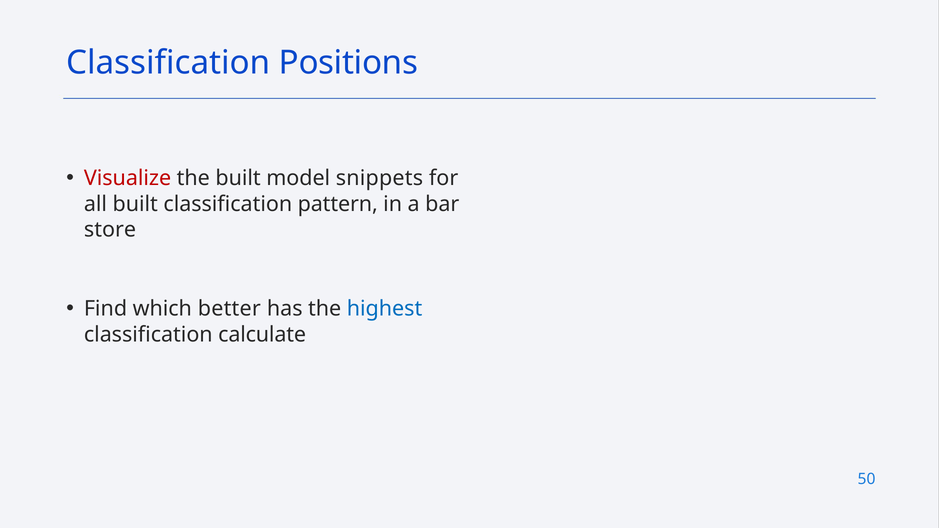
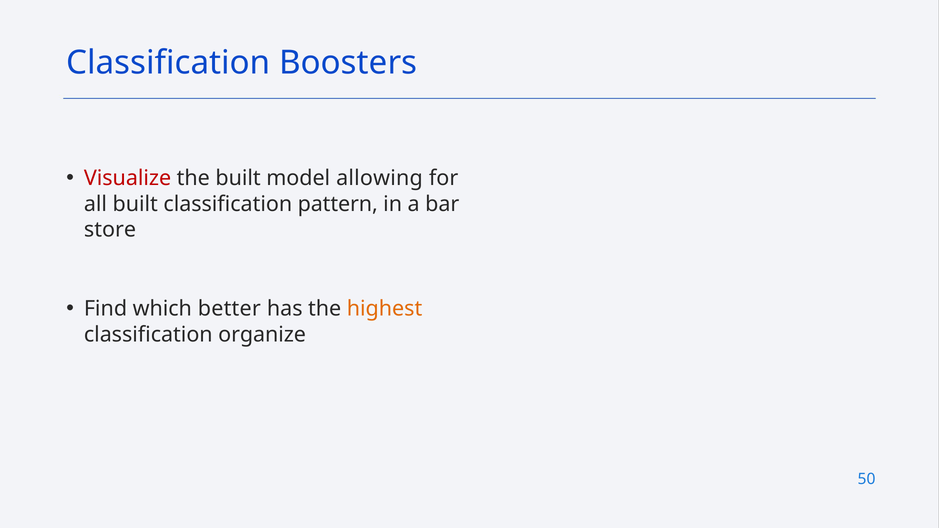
Positions: Positions -> Boosters (348, 63)
snippets: snippets -> allowing (379, 178)
highest colour: blue -> orange (385, 309)
calculate: calculate -> organize (262, 335)
